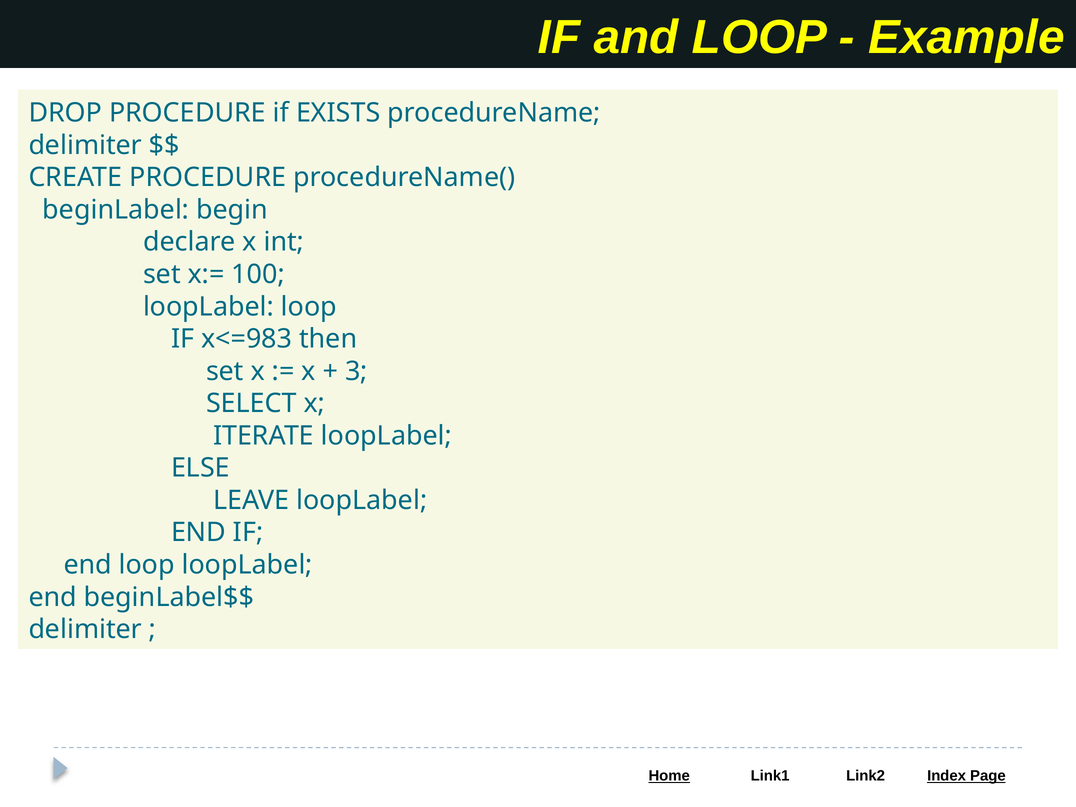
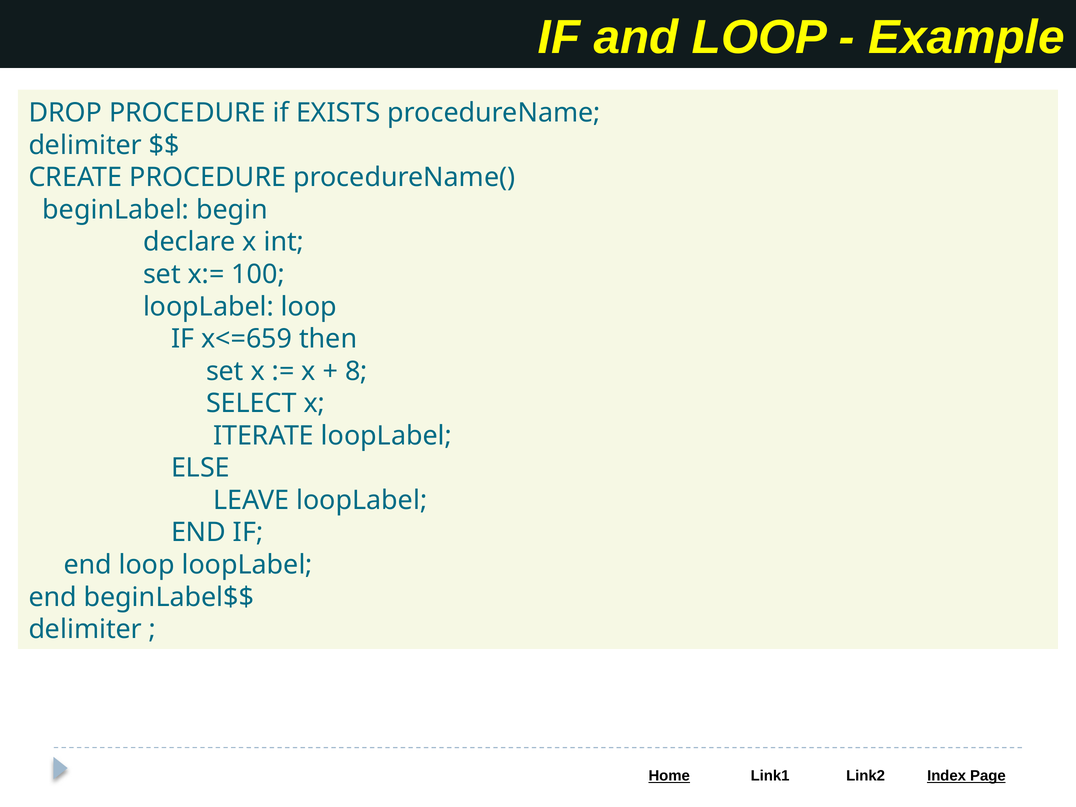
x<=983: x<=983 -> x<=659 (247, 339)
3: 3 -> 8 (356, 371)
